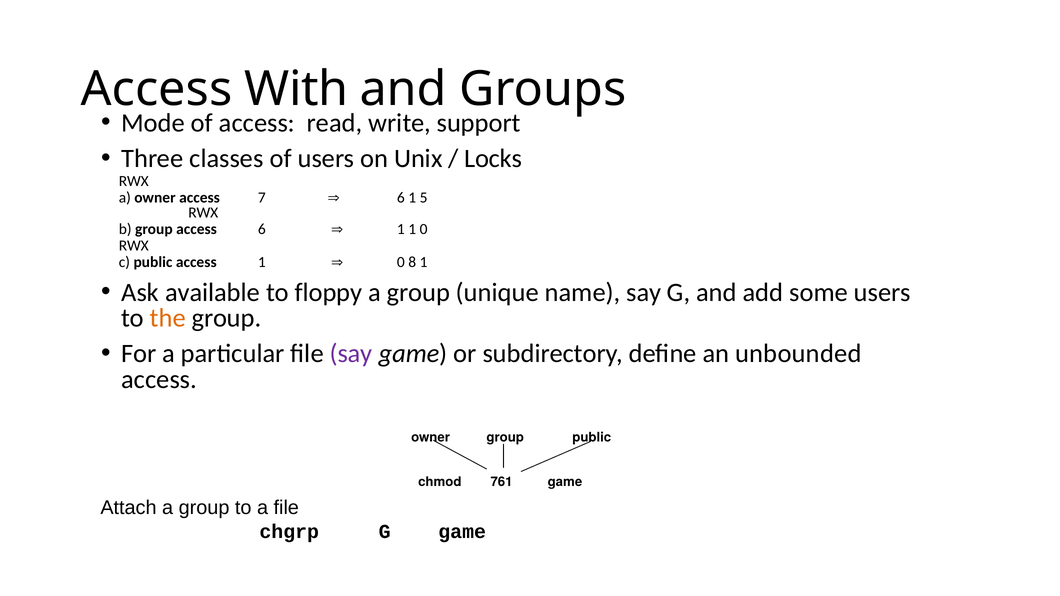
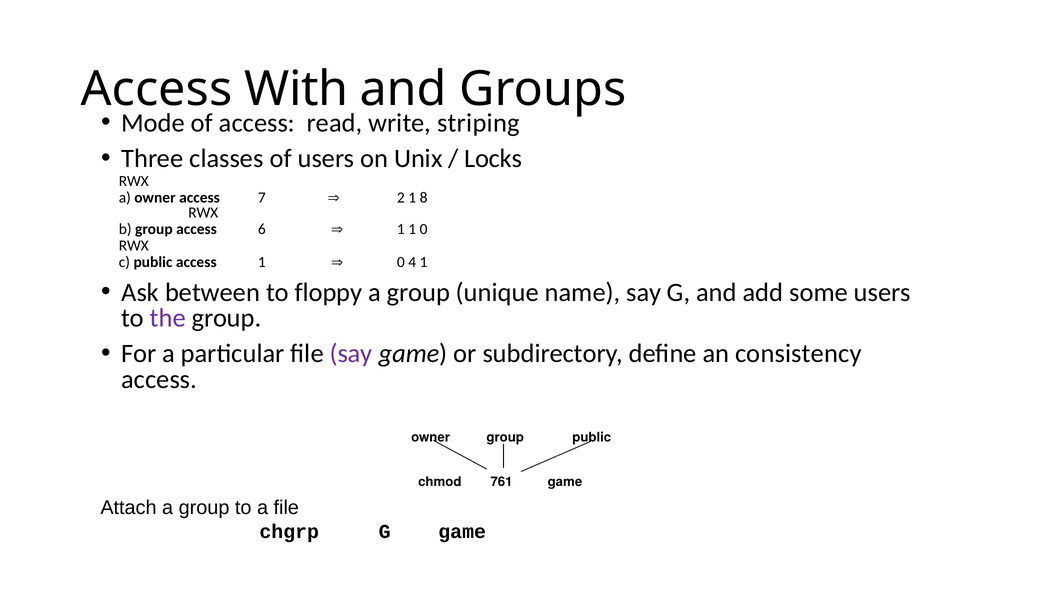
support: support -> striping (478, 123)
6: 6 -> 2 (401, 198)
5: 5 -> 8 (424, 198)
8: 8 -> 4 (412, 263)
available: available -> between (213, 292)
the colour: orange -> purple (168, 318)
unbounded: unbounded -> consistency (798, 354)
